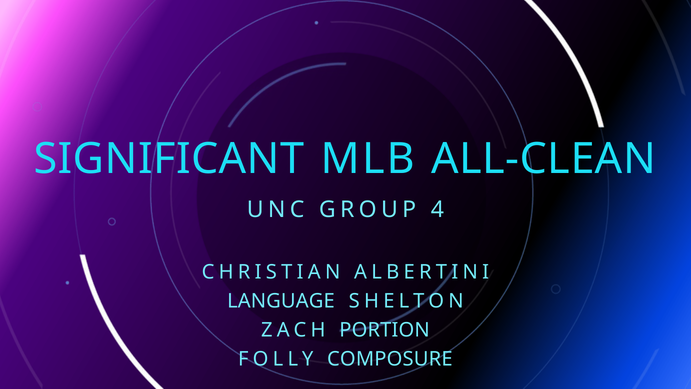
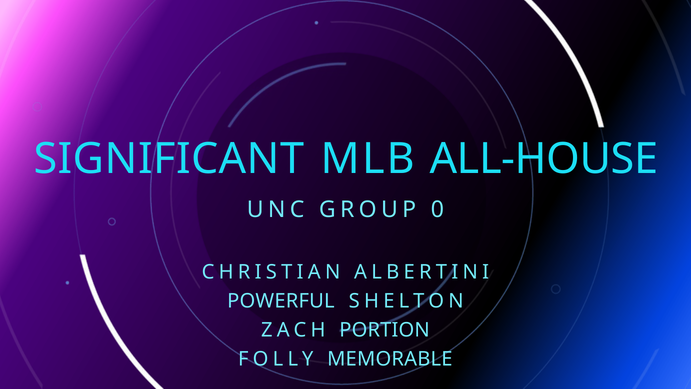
ALL-CLEAN: ALL-CLEAN -> ALL-HOUSE (544, 159)
4: 4 -> 0 (437, 209)
LANGUAGE: LANGUAGE -> POWERFUL (281, 301)
COMPOSURE: COMPOSURE -> MEMORABLE (390, 359)
